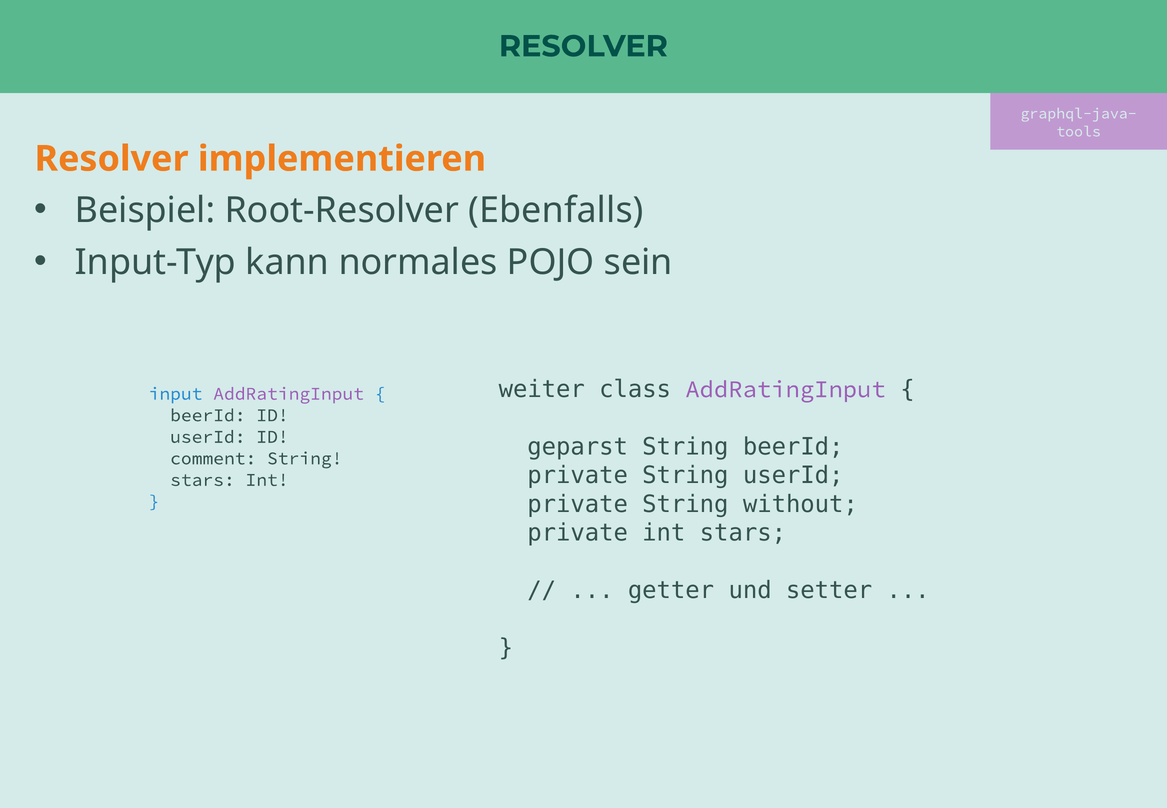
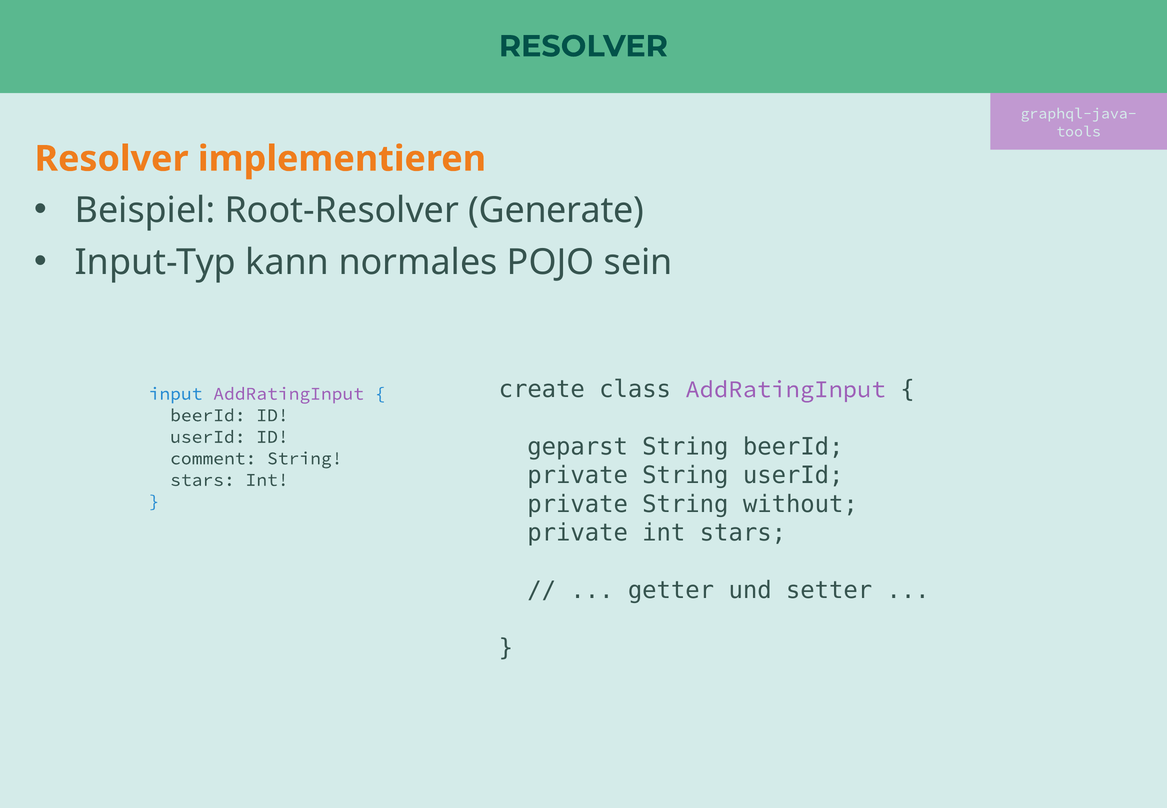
Ebenfalls: Ebenfalls -> Generate (556, 211)
weiter: weiter -> create (542, 389)
